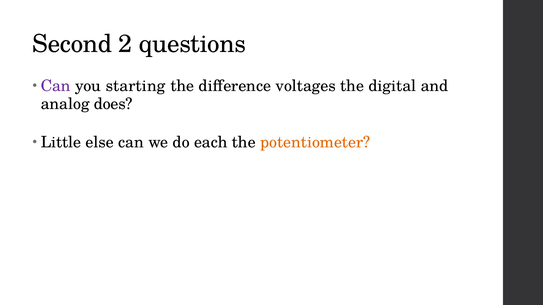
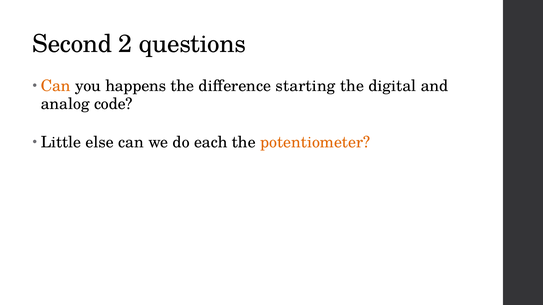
Can colour: purple -> orange (56, 86)
starting: starting -> happens (136, 86)
voltages: voltages -> starting (306, 86)
does: does -> code (113, 104)
